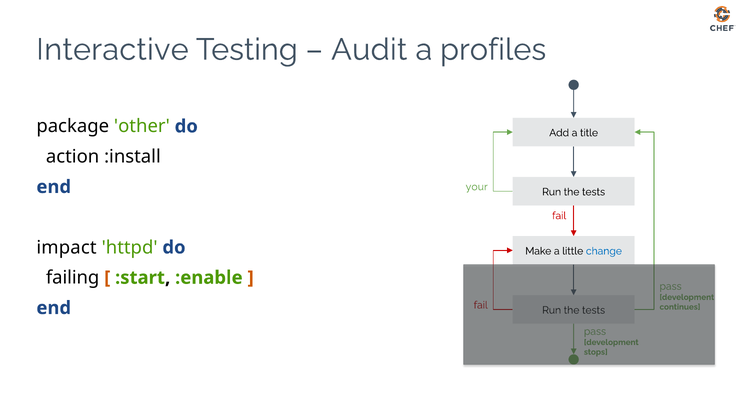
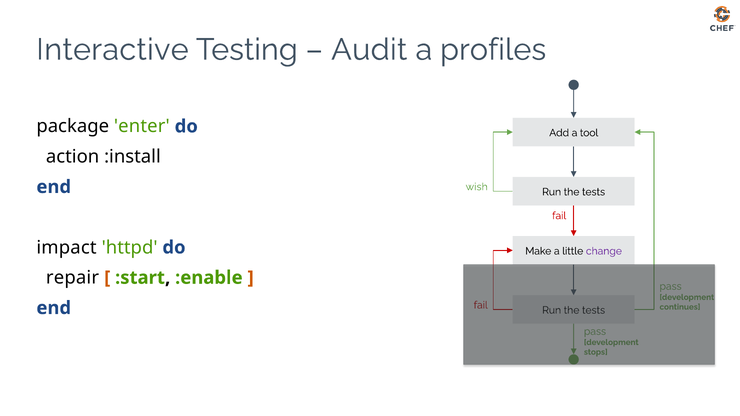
other: other -> enter (142, 126)
title: title -> tool (589, 133)
your: your -> wish (477, 187)
change colour: blue -> purple (604, 251)
failing: failing -> repair (73, 278)
